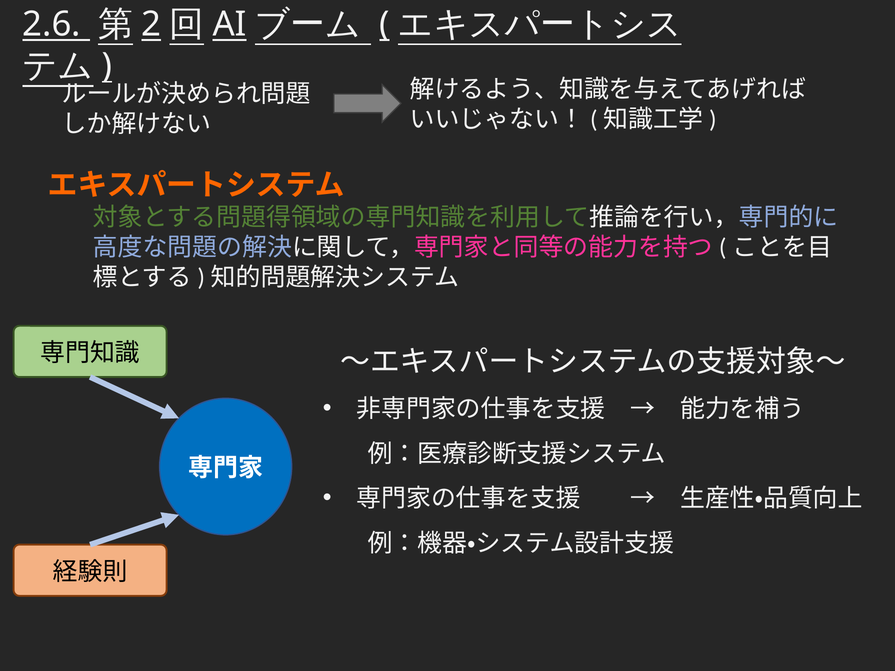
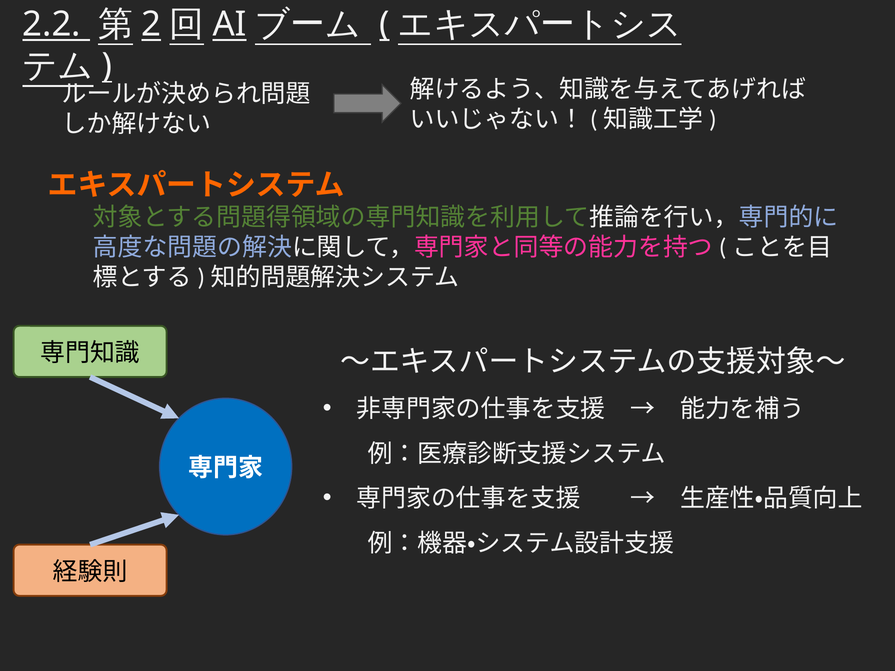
2.6: 2.6 -> 2.2 (52, 24)
